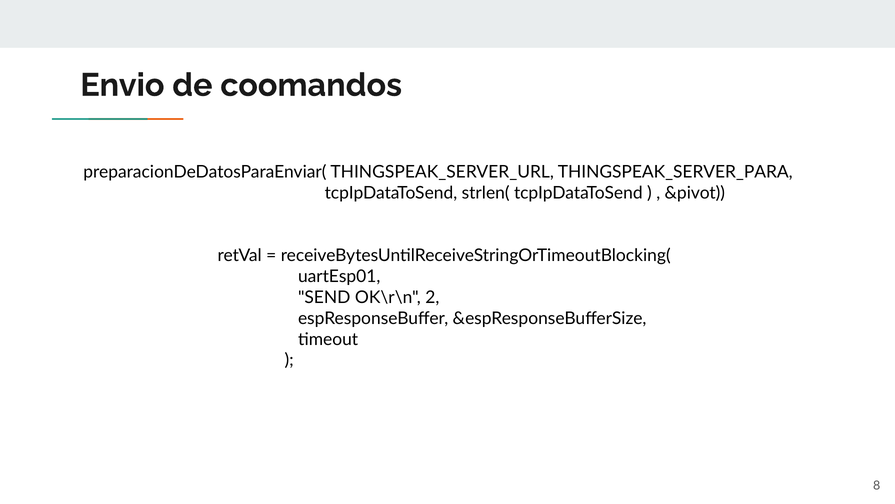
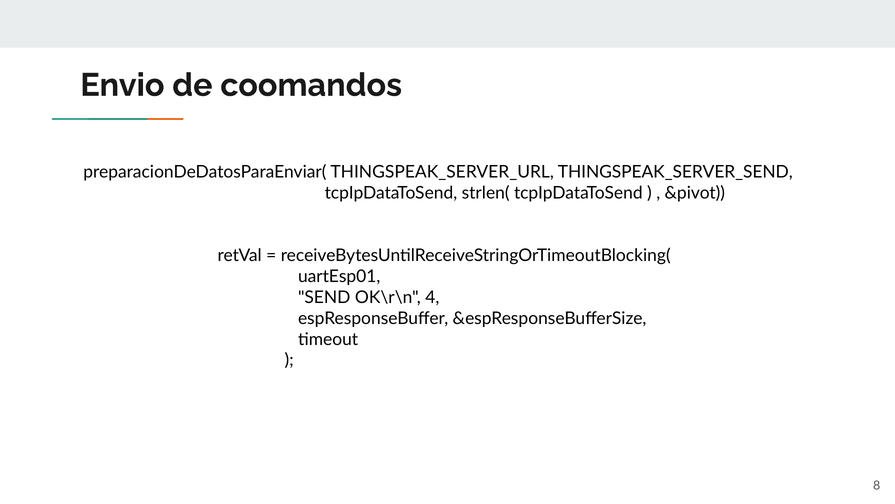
THINGSPEAK_SERVER_PARA: THINGSPEAK_SERVER_PARA -> THINGSPEAK_SERVER_SEND (675, 172)
2: 2 -> 4 (432, 297)
